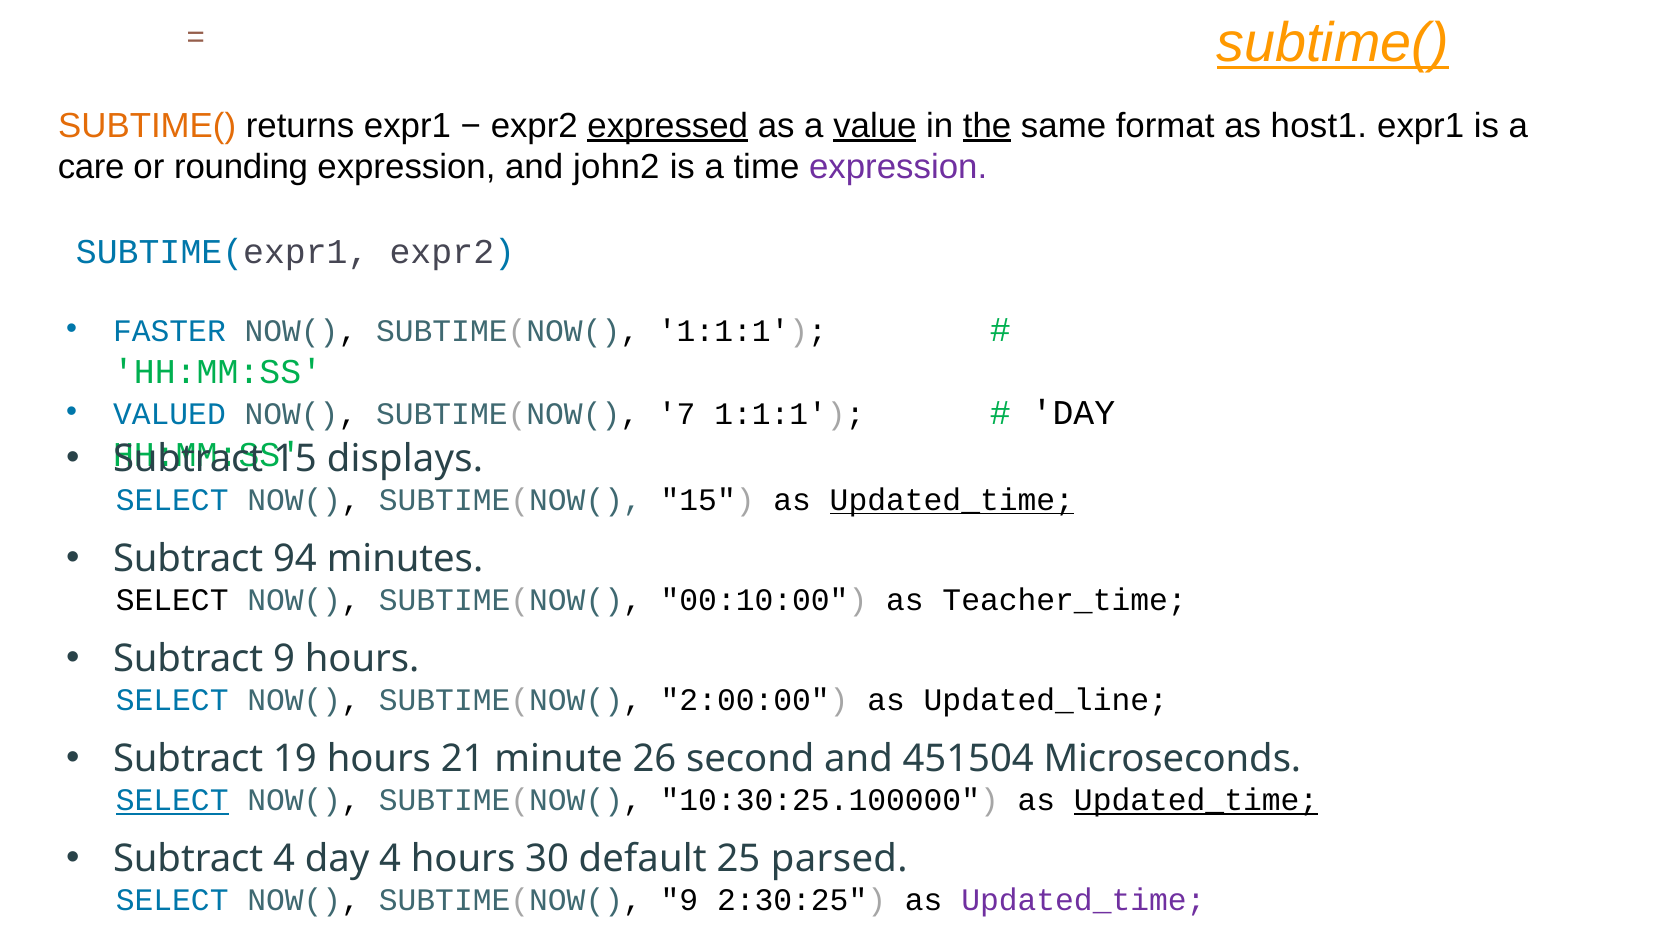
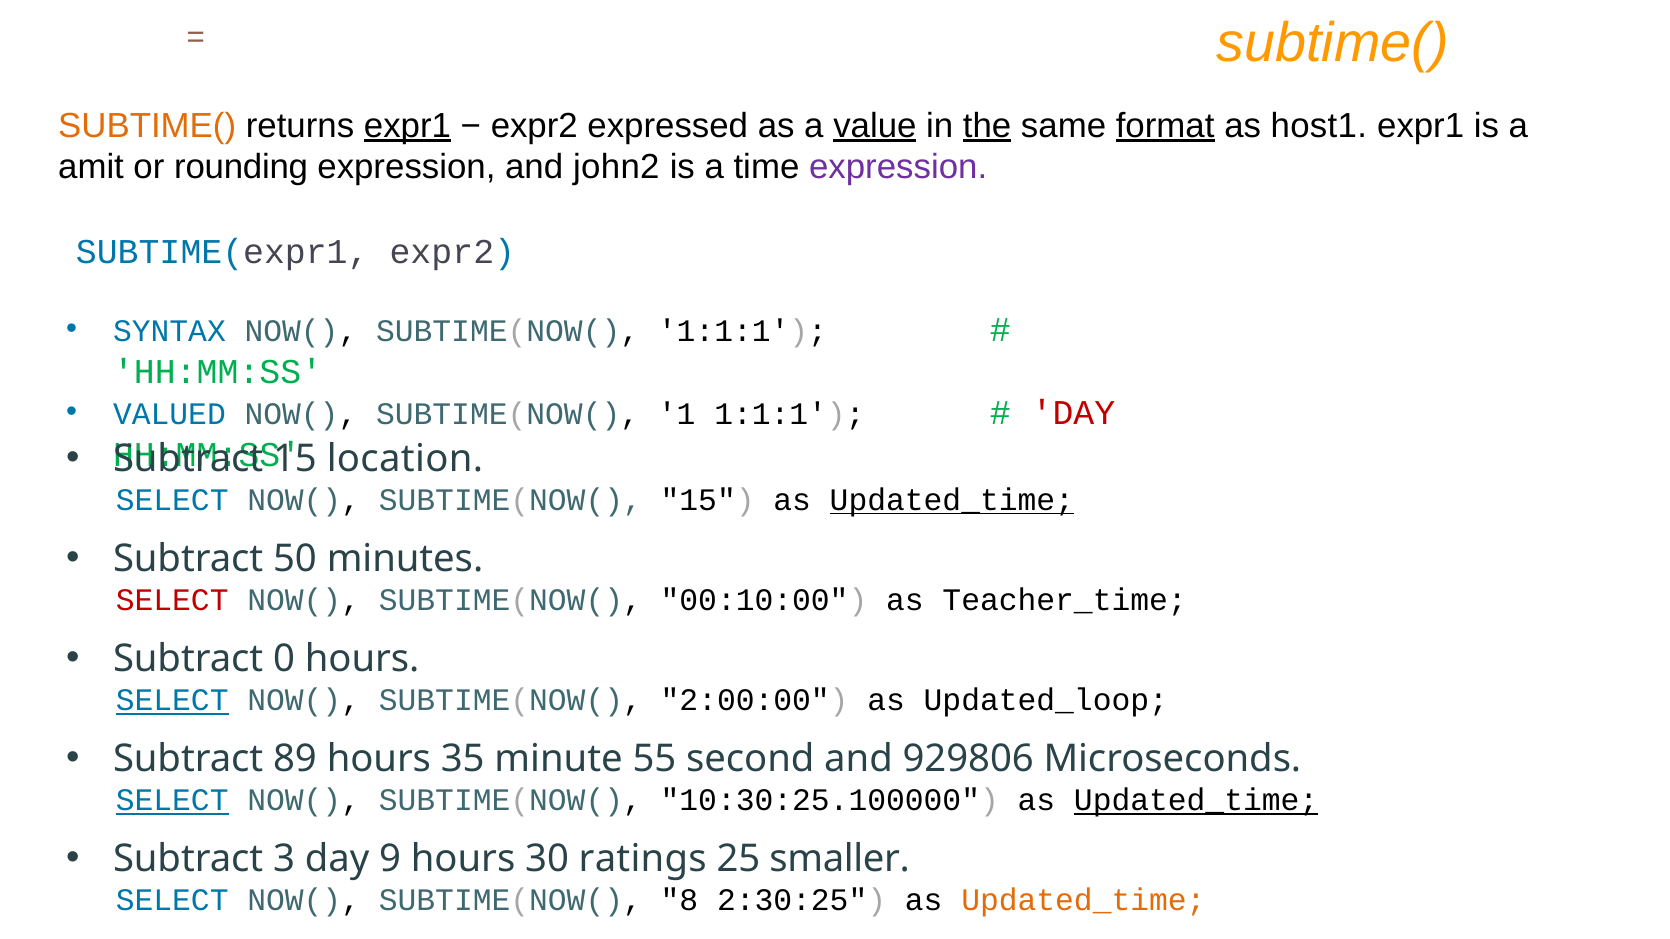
subtime( underline: present -> none (1333, 43)
expr1 underline: none -> present (407, 126)
expressed underline: present -> none (668, 126)
format underline: none -> present (1165, 126)
care: care -> amit (91, 167)
FASTER: FASTER -> SYNTAX (169, 331)
7: 7 -> 1 (677, 415)
DAY colour: black -> red (1073, 414)
displays: displays -> location (405, 459)
94: 94 -> 50 (295, 559)
SELECT colour: black -> red (172, 600)
Subtract 9: 9 -> 0 (284, 659)
SELECT underline: none -> present (172, 701)
Updated_line: Updated_line -> Updated_loop (1046, 701)
19: 19 -> 89 (295, 759)
21: 21 -> 35 (463, 759)
26: 26 -> 55 (654, 759)
451504: 451504 -> 929806 (968, 759)
Subtract 4: 4 -> 3 (284, 860)
day 4: 4 -> 9 (390, 860)
default: default -> ratings (643, 860)
parsed: parsed -> smaller (840, 860)
SUBTIME(NOW( 9: 9 -> 8 (679, 901)
Updated_time colour: purple -> orange (1083, 901)
